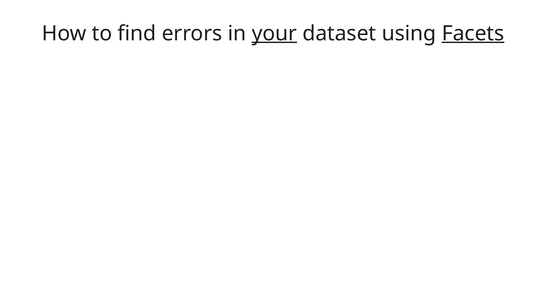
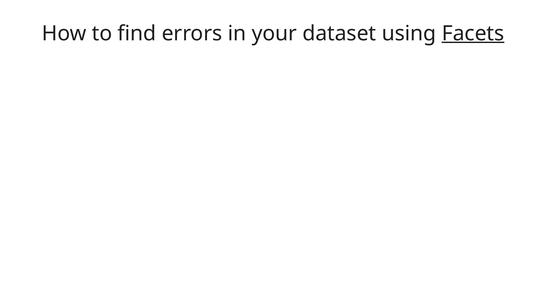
your underline: present -> none (274, 33)
